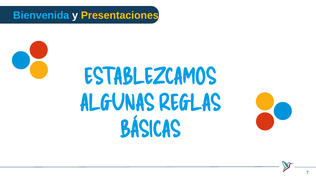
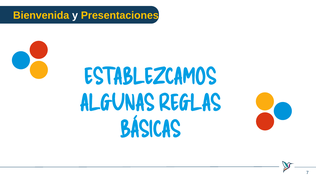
Bienvenida colour: light blue -> yellow (41, 15)
